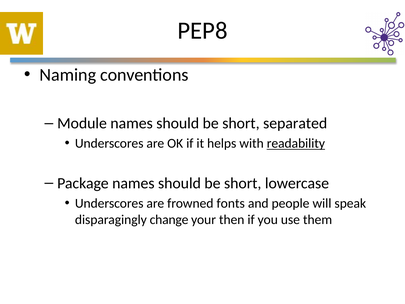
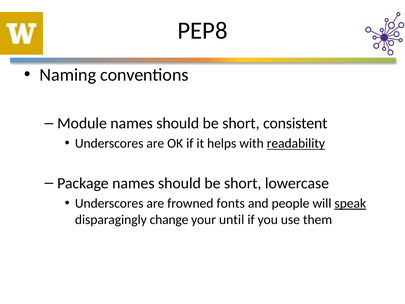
separated: separated -> consistent (295, 123)
speak underline: none -> present (350, 203)
then: then -> until (232, 219)
